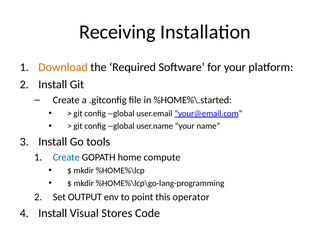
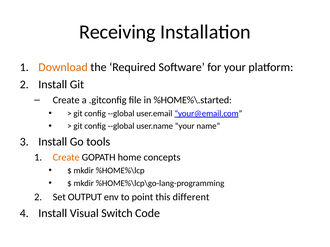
Create colour: blue -> orange (66, 158)
compute: compute -> concepts (162, 158)
operator: operator -> different (191, 197)
Stores: Stores -> Switch (117, 214)
